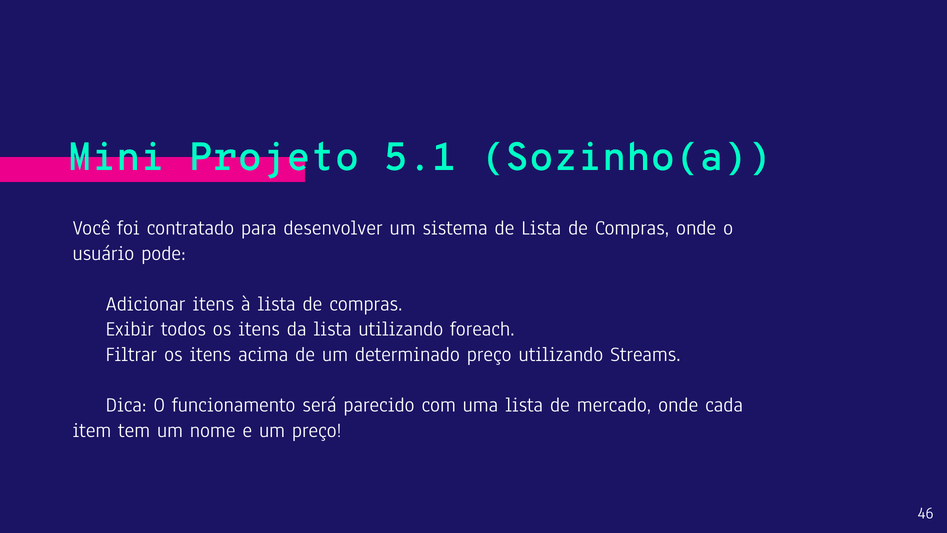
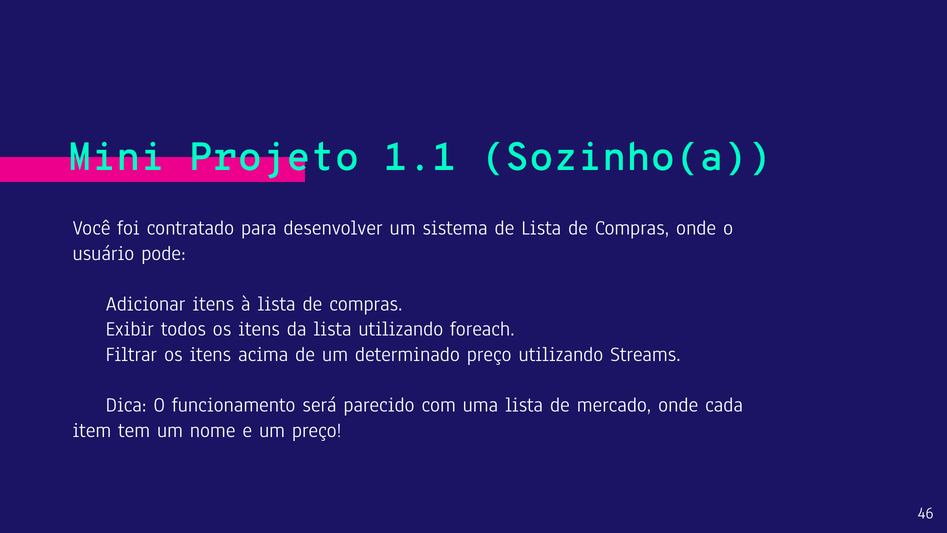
5.1: 5.1 -> 1.1 (420, 157)
